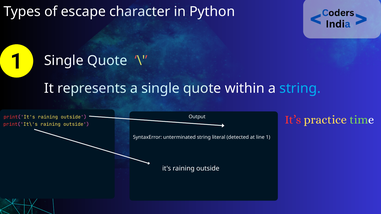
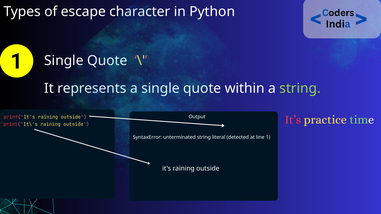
string colour: light blue -> light green (300, 89)
